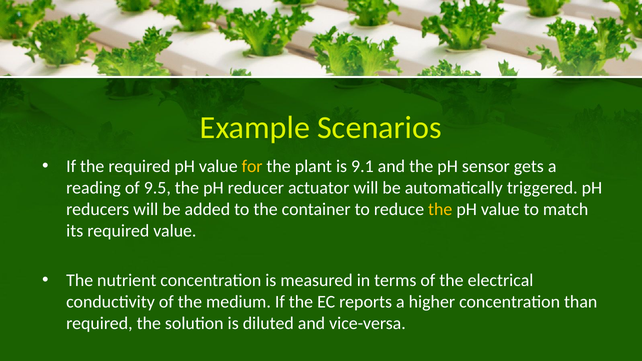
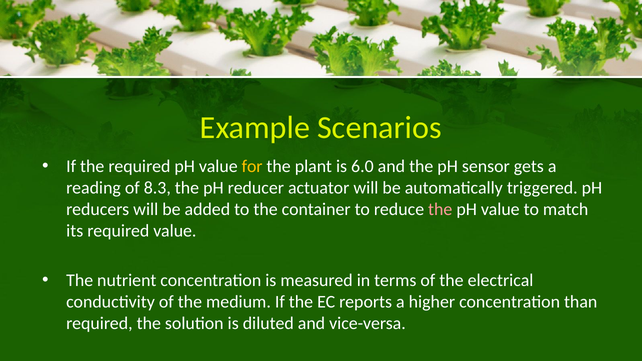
9.1: 9.1 -> 6.0 (362, 166)
9.5: 9.5 -> 8.3 (157, 188)
the colour: yellow -> pink (440, 209)
